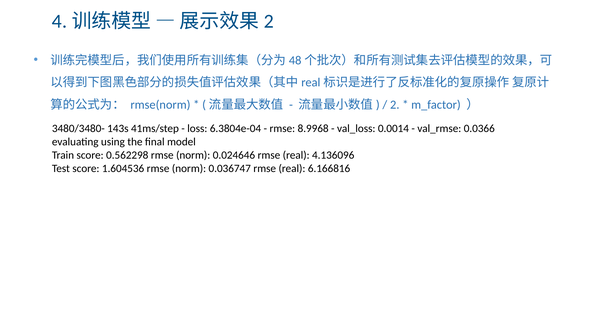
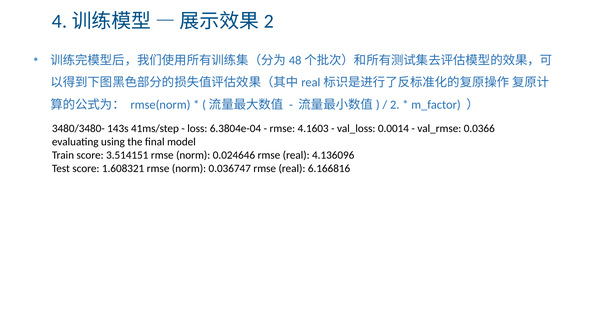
8.9968: 8.9968 -> 4.1603 (313, 128)
0.562298: 0.562298 -> 3.514151 (127, 155)
1.604536: 1.604536 -> 1.608321 (123, 169)
